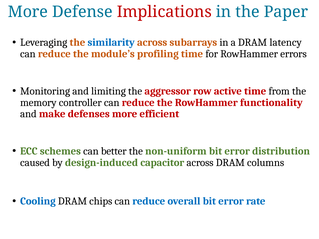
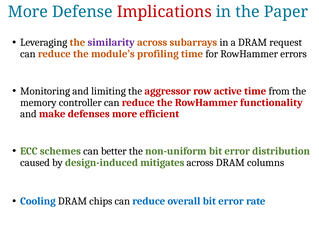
similarity colour: blue -> purple (111, 43)
latency: latency -> request (286, 43)
capacitor: capacitor -> mitigates (162, 163)
